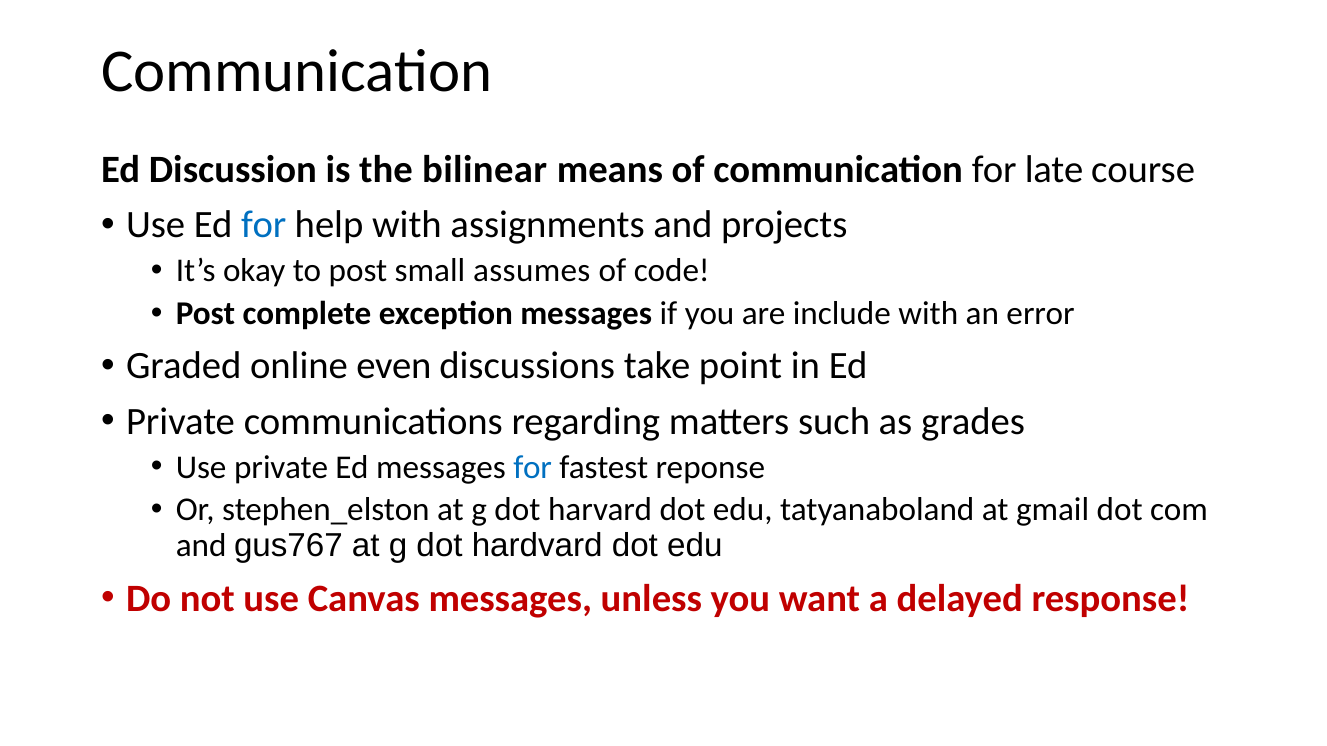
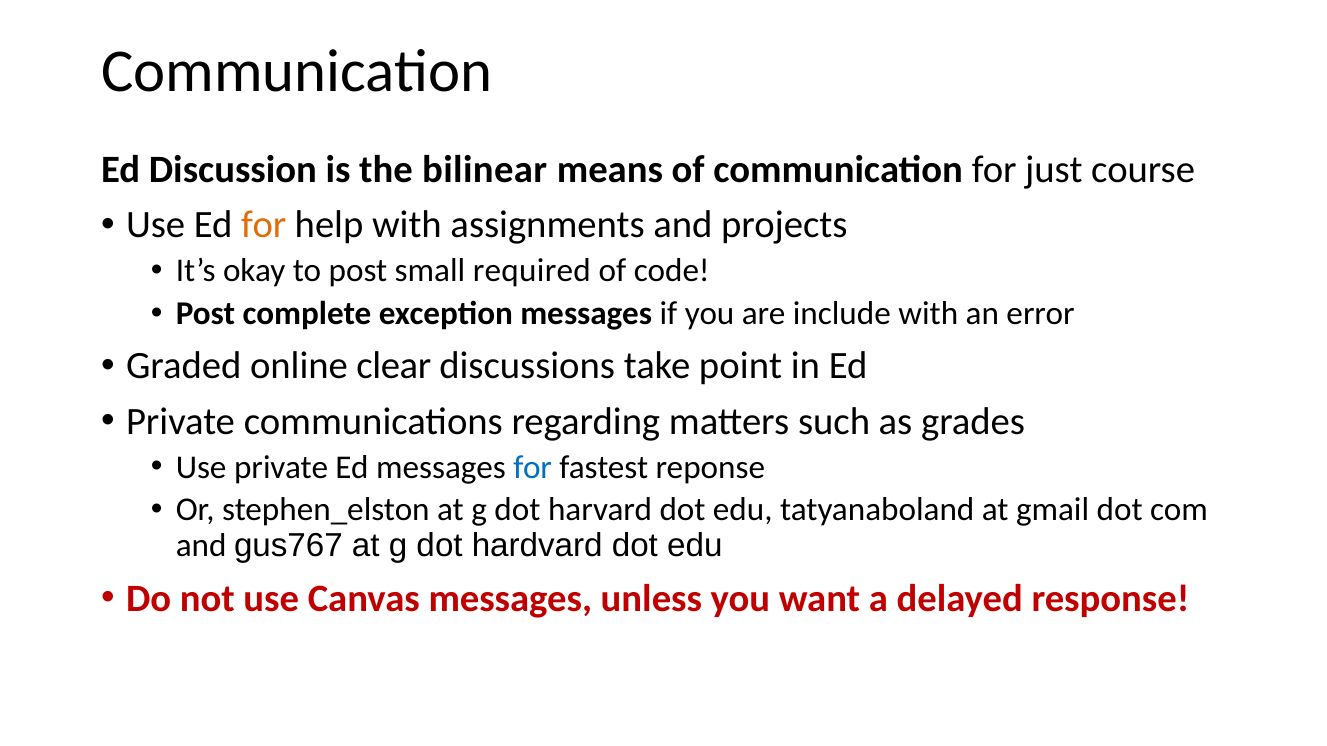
late: late -> just (1054, 170)
for colour: blue -> orange (264, 225)
assumes: assumes -> required (532, 271)
even: even -> clear (394, 366)
